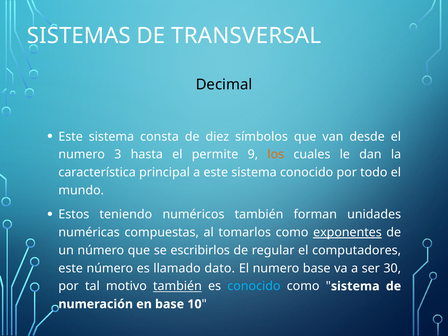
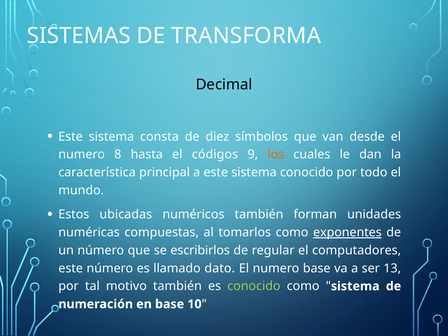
TRANSVERSAL: TRANSVERSAL -> TRANSFORMA (246, 36)
3: 3 -> 8 (118, 155)
permite: permite -> códigos (215, 155)
teniendo: teniendo -> ubicadas (126, 215)
30: 30 -> 13 (392, 268)
también underline: present -> none (177, 286)
conocido colour: light blue -> light green (254, 286)
